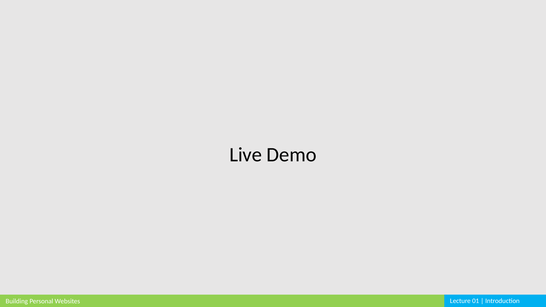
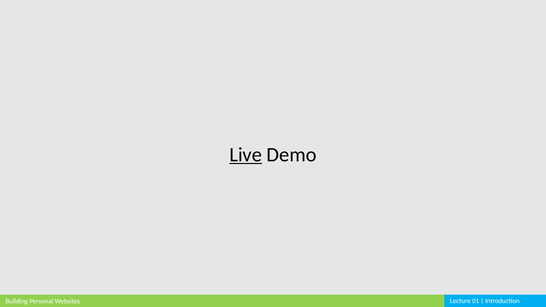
Live underline: none -> present (246, 155)
